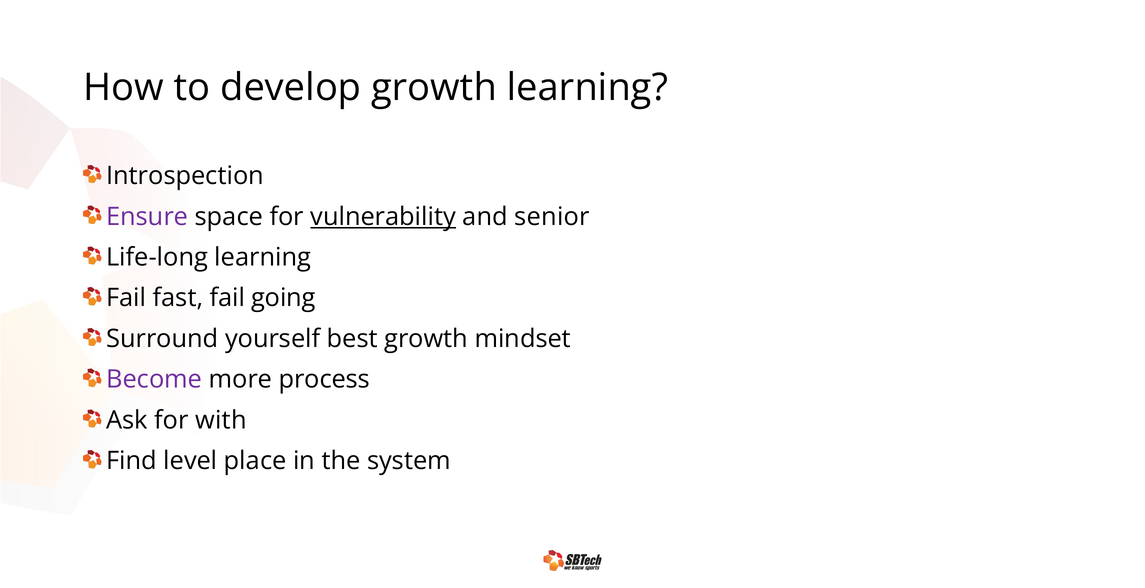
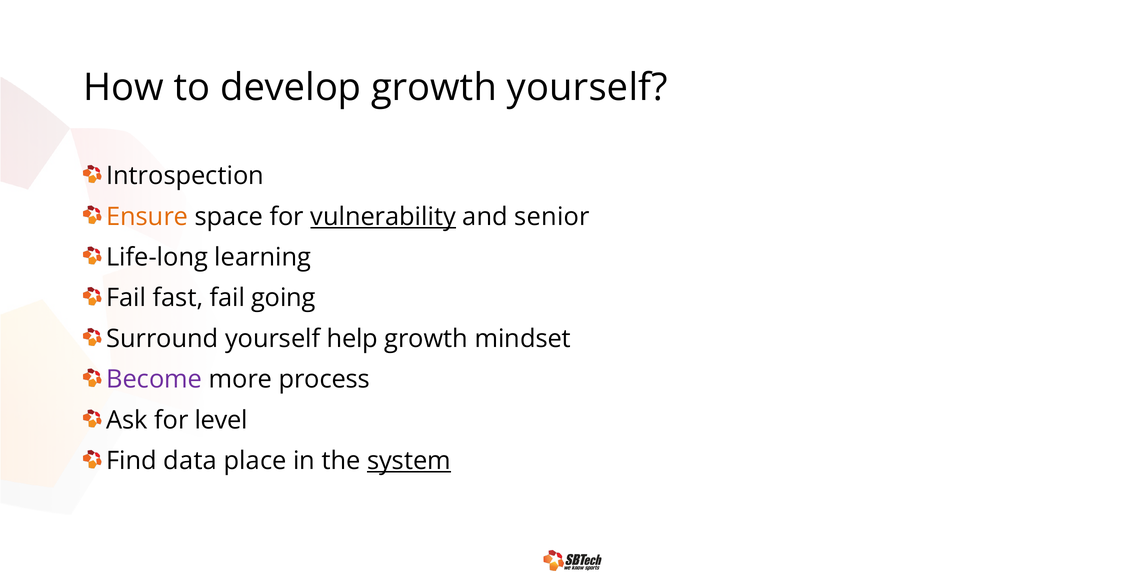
growth learning: learning -> yourself (587, 88)
Ensure colour: purple -> orange (147, 217)
best: best -> help (352, 339)
with: with -> level (221, 420)
level: level -> data (190, 461)
system underline: none -> present (409, 461)
